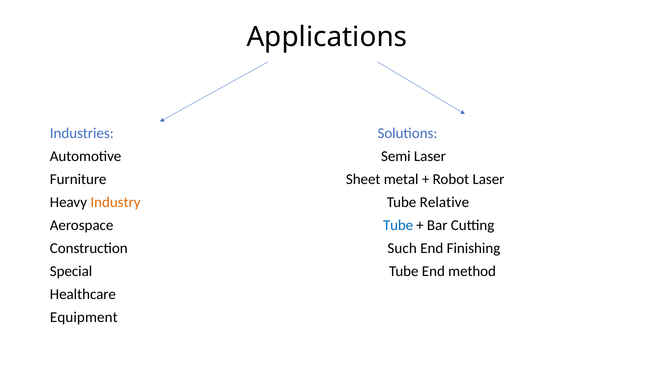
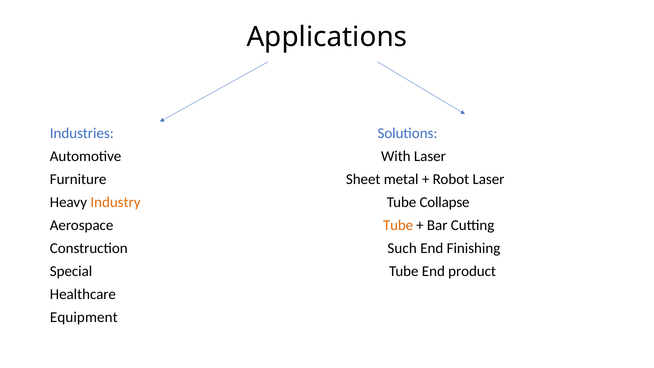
Semi: Semi -> With (396, 156)
Relative: Relative -> Collapse (445, 202)
Tube colour: blue -> orange (398, 225)
method: method -> product (472, 271)
